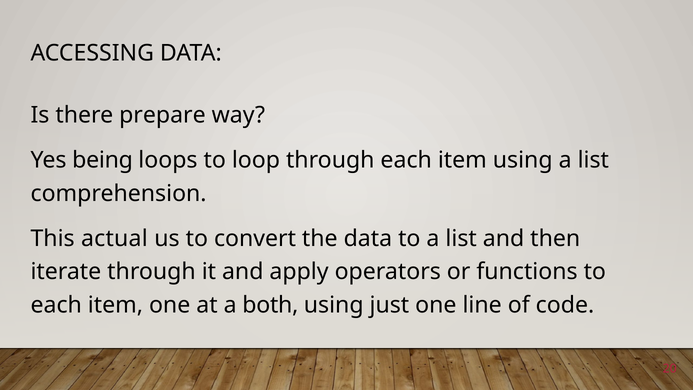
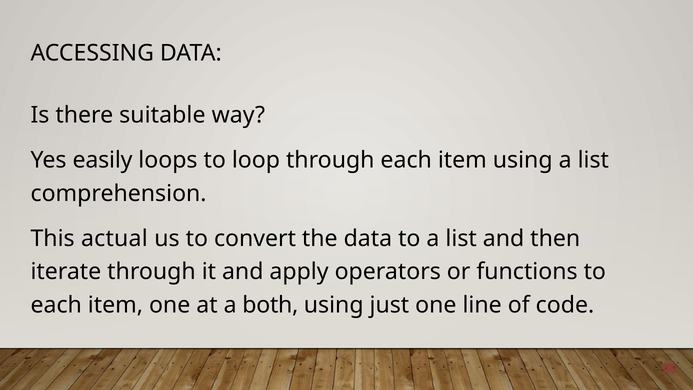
prepare: prepare -> suitable (162, 115)
being: being -> easily (103, 160)
